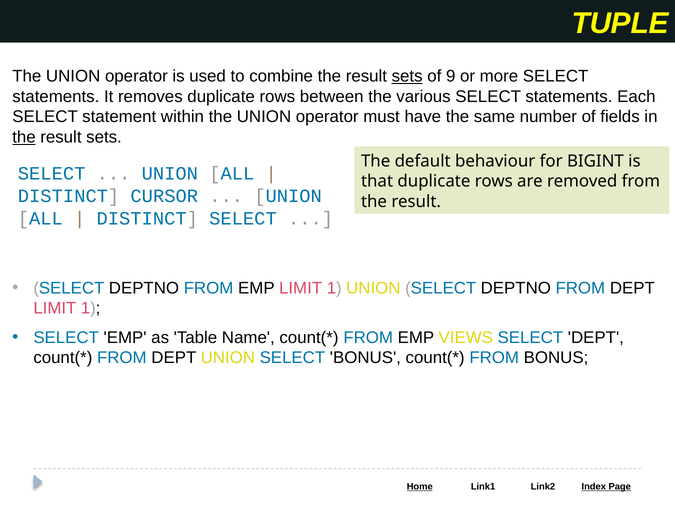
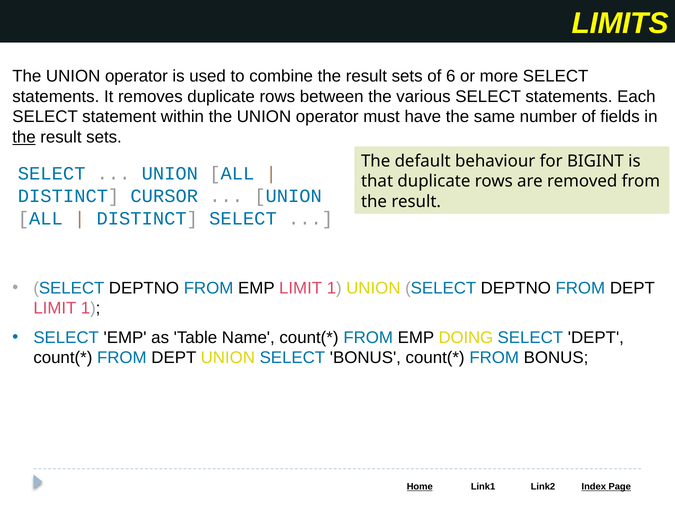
TUPLE: TUPLE -> LIMITS (620, 23)
sets underline: present -> none (407, 76)
9: 9 -> 6 (451, 76)
VIEWS: VIEWS -> DOING (466, 338)
